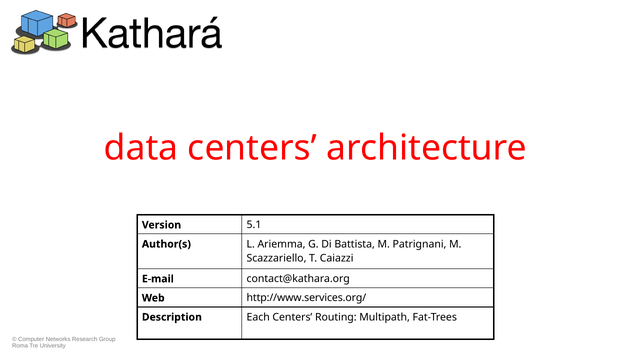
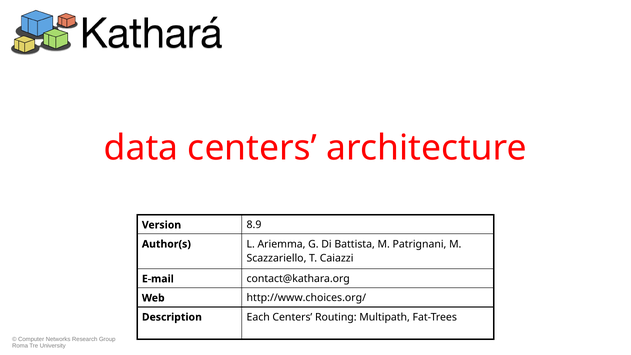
5.1: 5.1 -> 8.9 (254, 225)
http://www.services.org/: http://www.services.org/ -> http://www.choices.org/ (306, 298)
